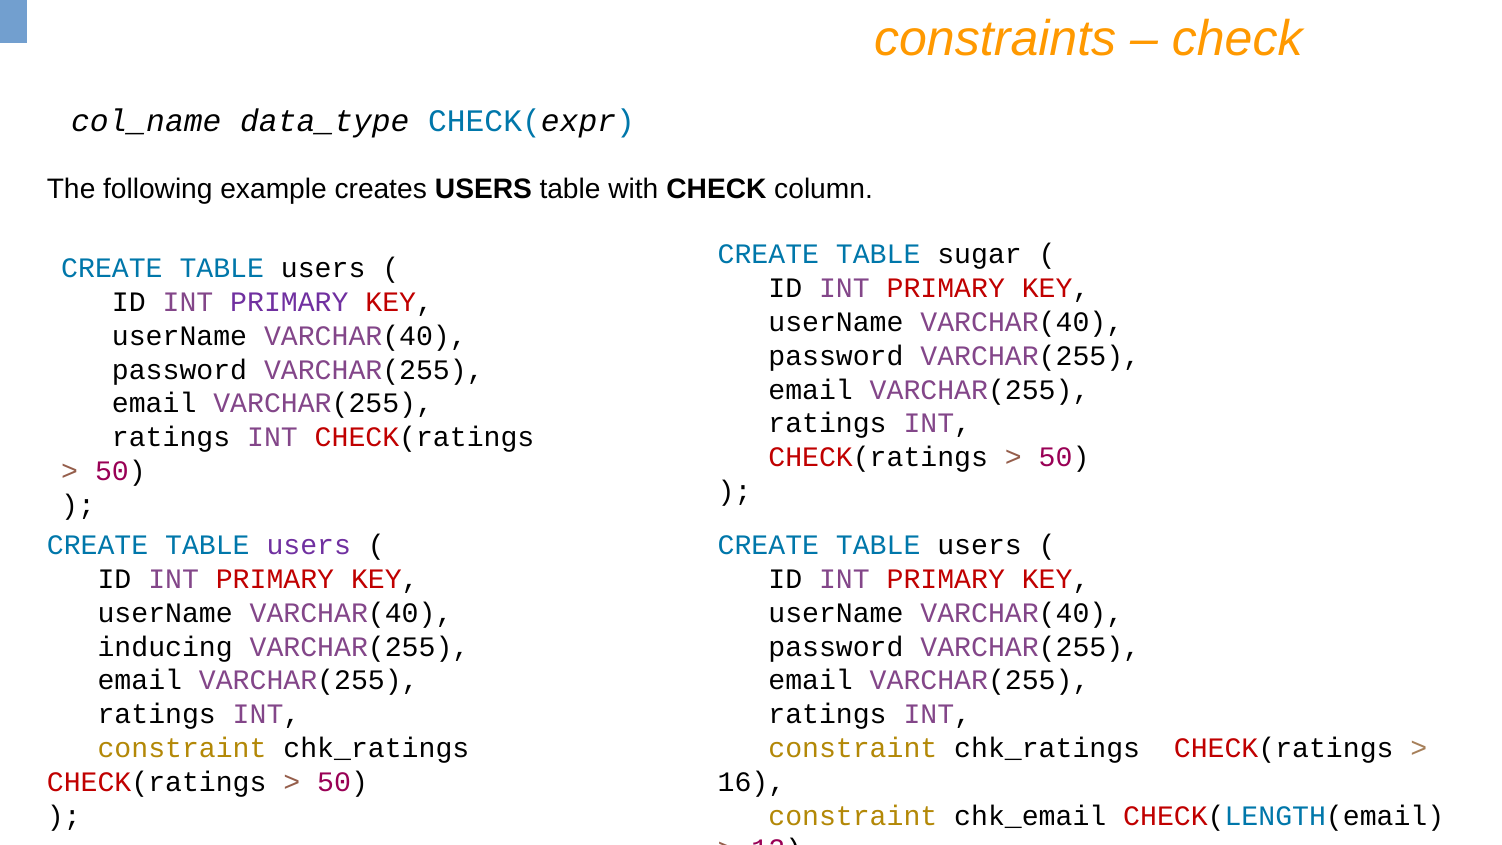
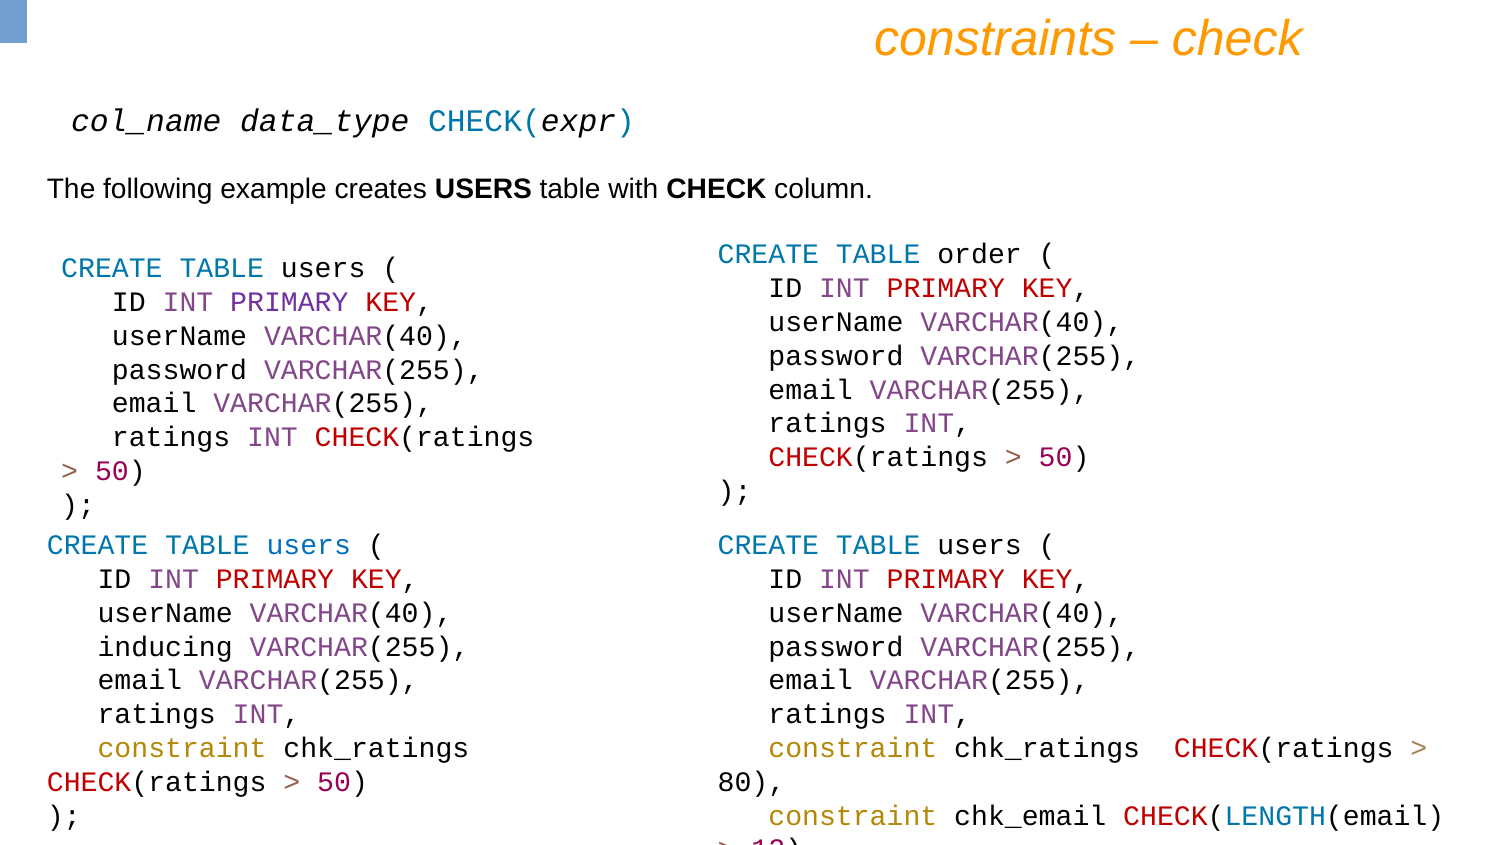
sugar: sugar -> order (980, 255)
users colour: purple -> blue (309, 545)
16: 16 -> 80 (751, 782)
